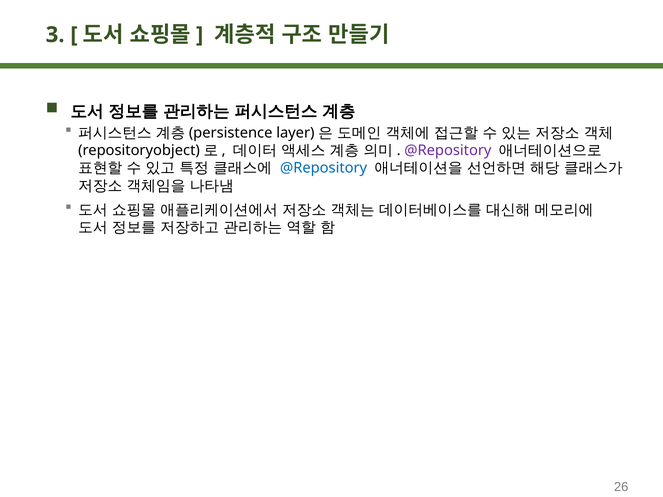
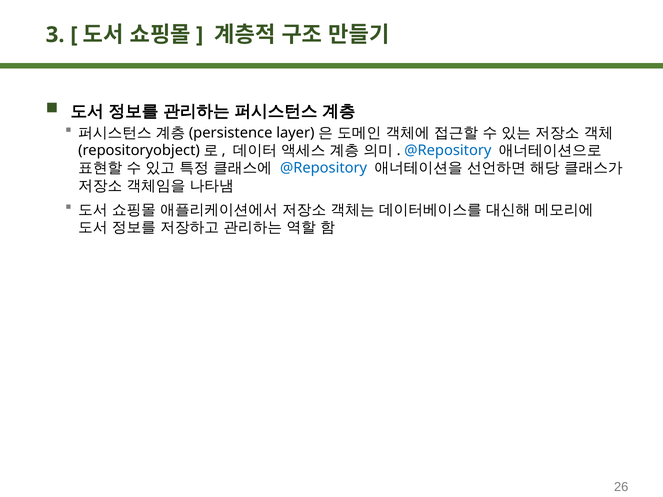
@Repository colour: purple -> blue (448, 150)
